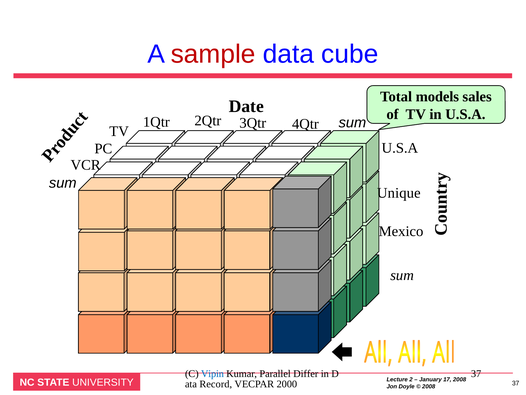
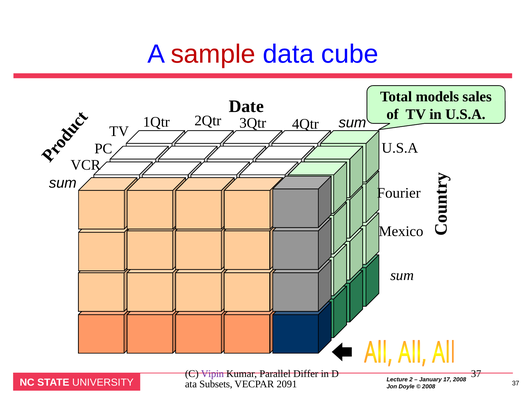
Unique: Unique -> Fourier (399, 193)
Vipin colour: blue -> purple (212, 373)
Record: Record -> Subsets (216, 384)
2000: 2000 -> 2091 (287, 384)
